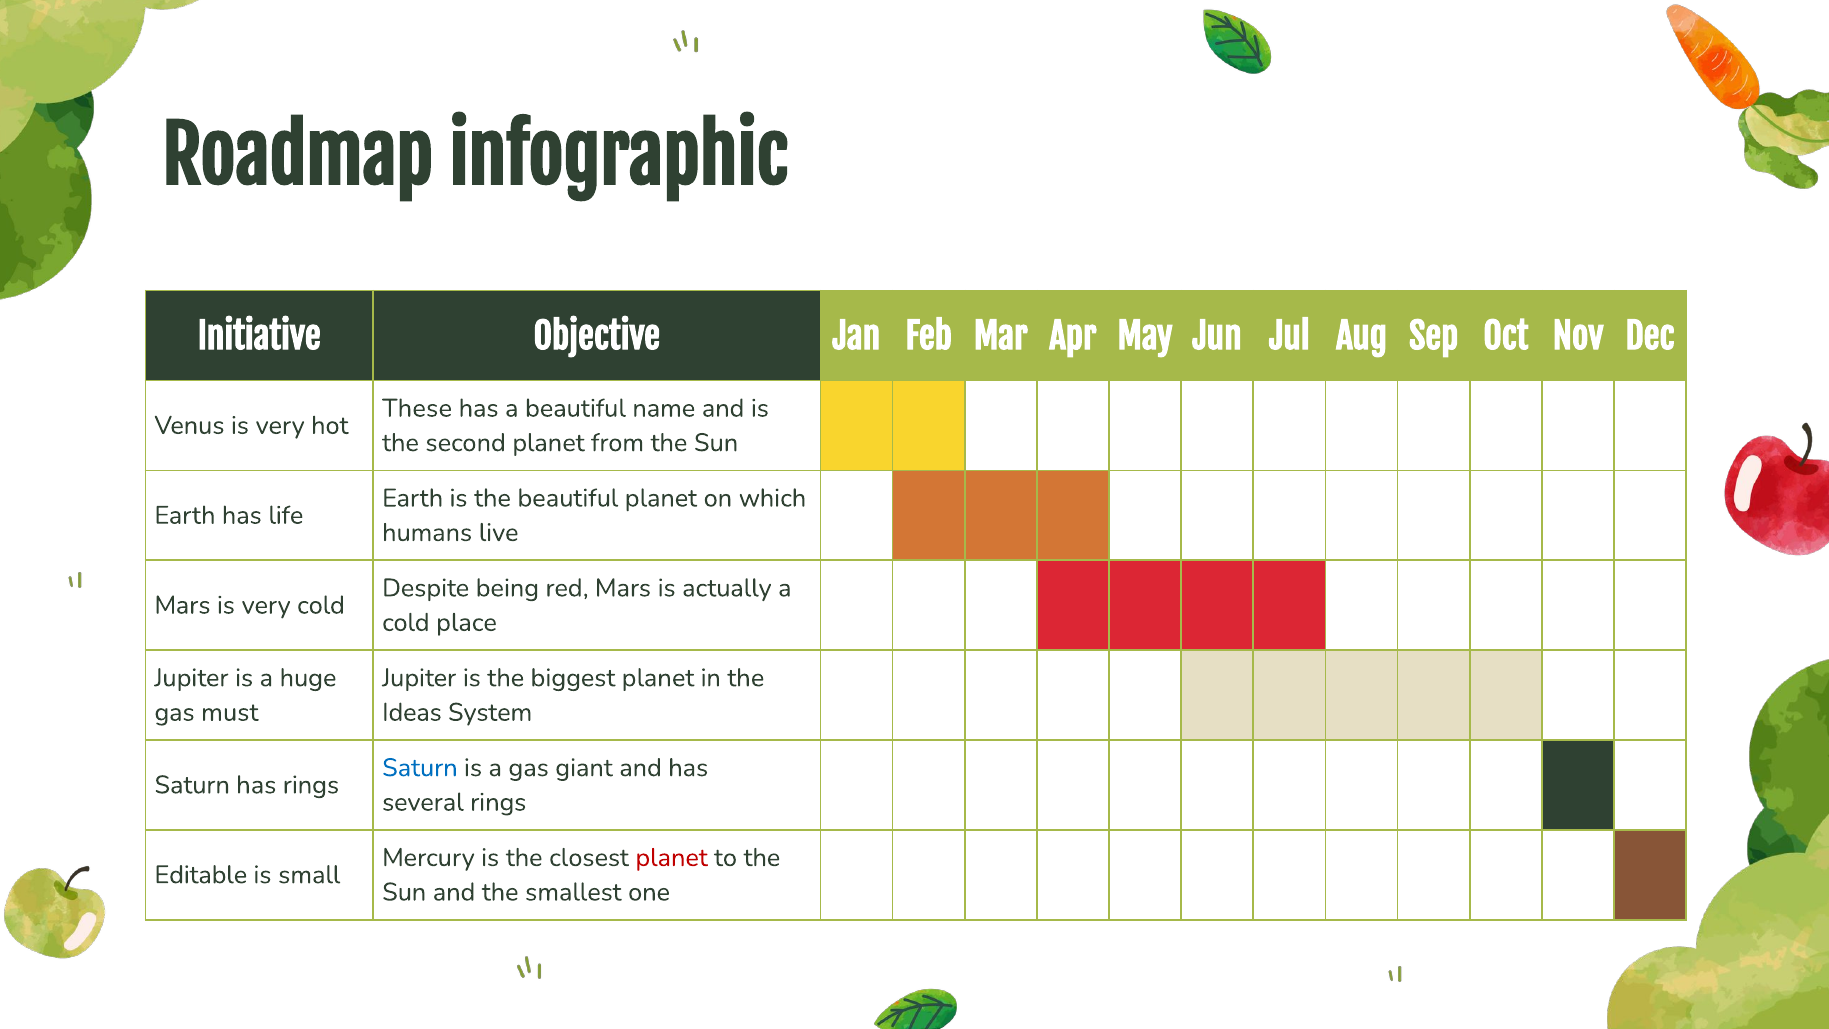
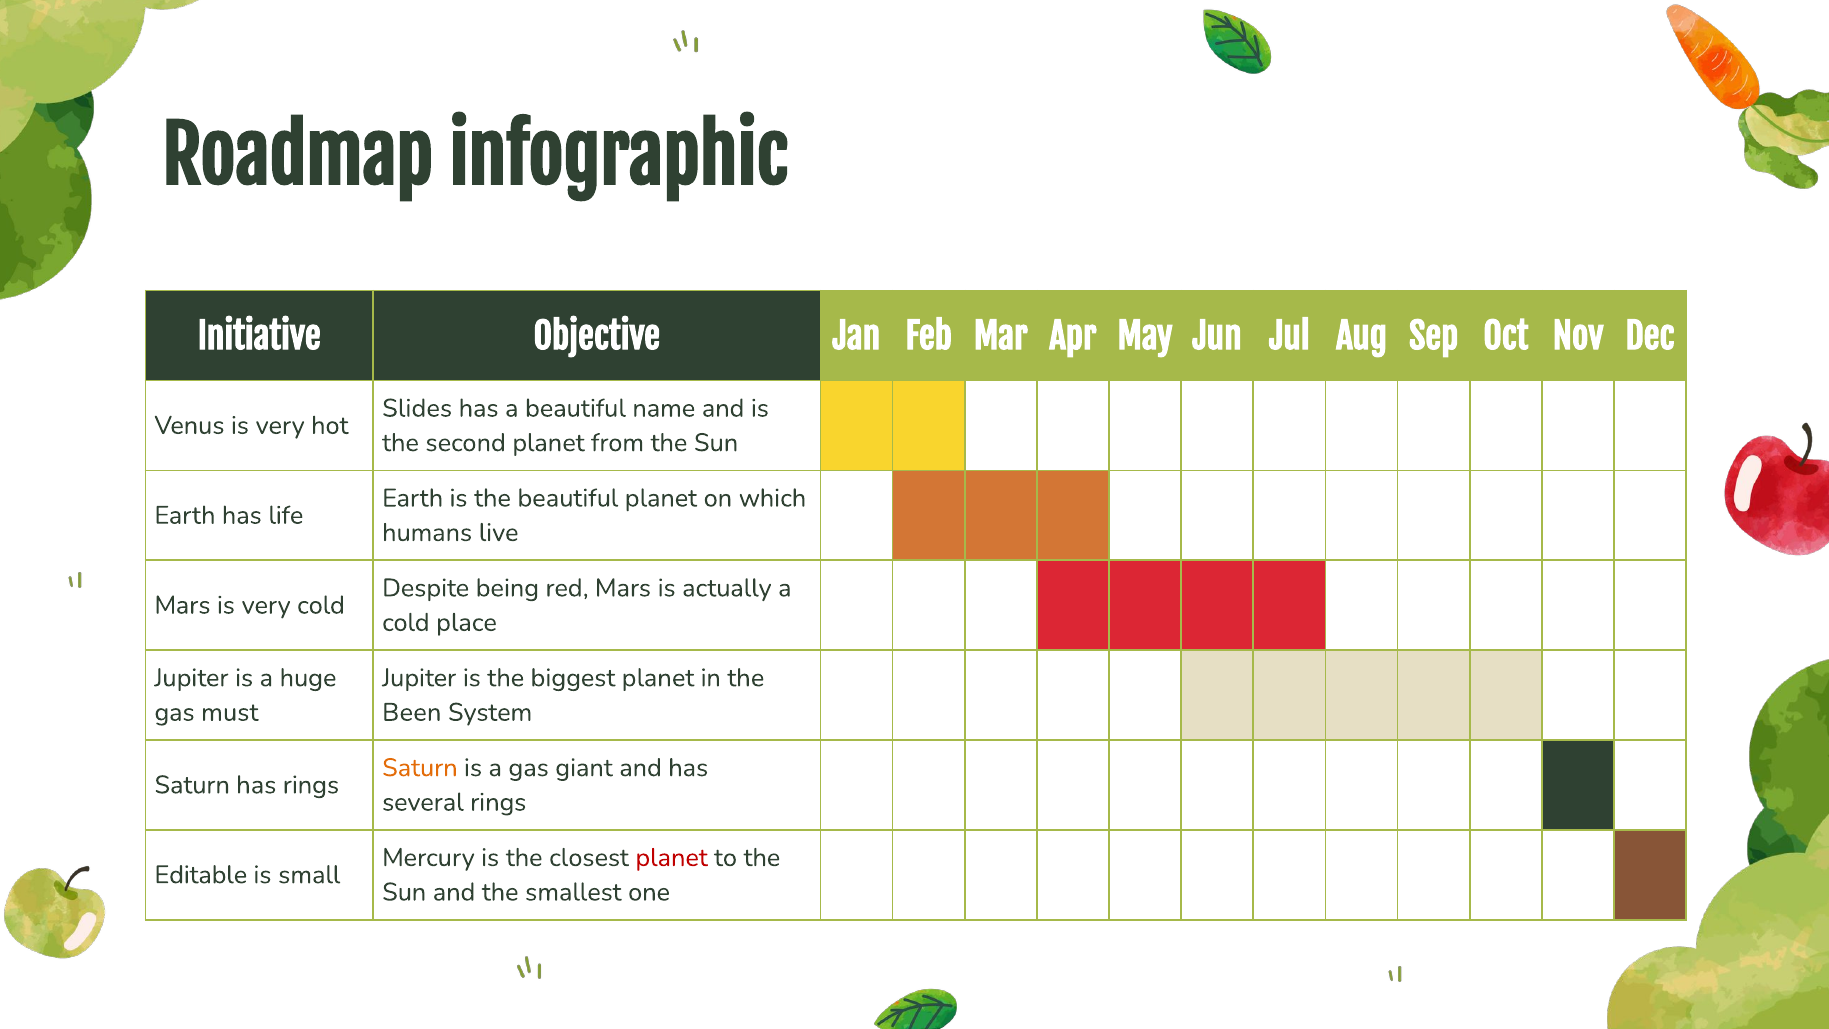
These: These -> Slides (417, 408)
Ideas: Ideas -> Been (412, 712)
Saturn colour: blue -> orange (420, 768)
